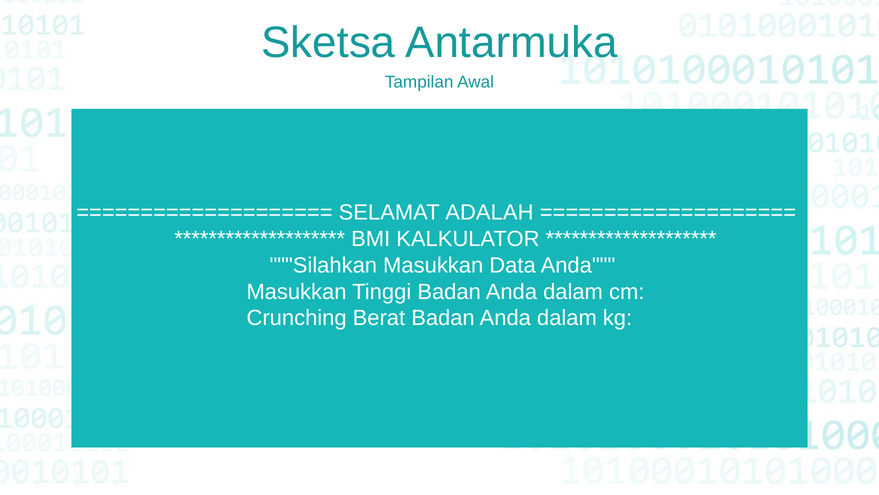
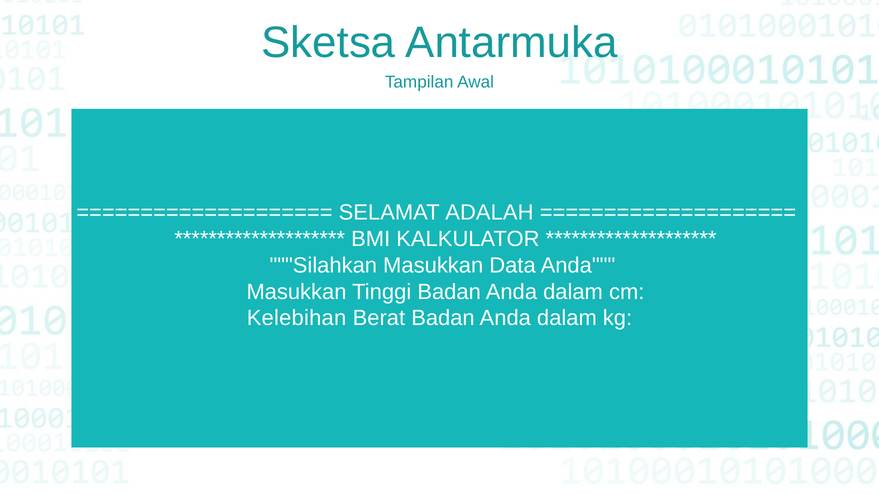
Crunching: Crunching -> Kelebihan (296, 318)
